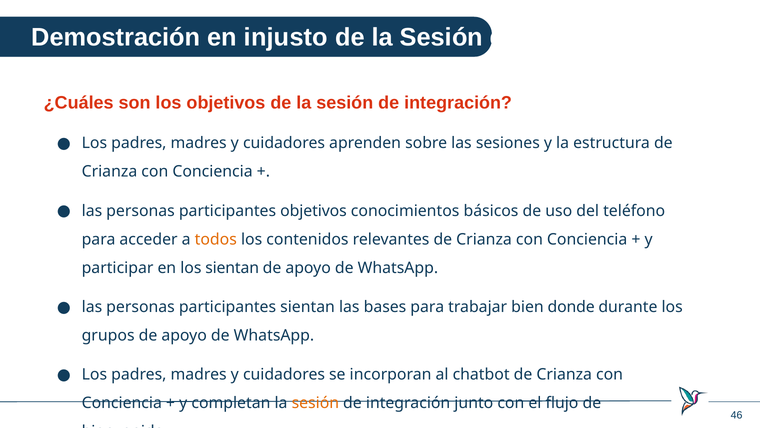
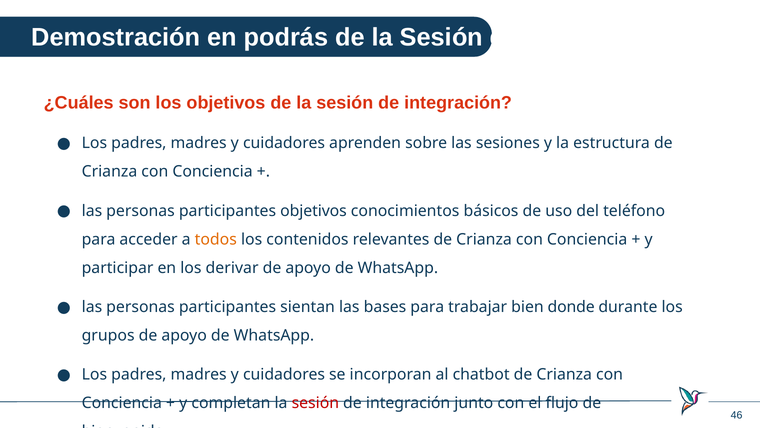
injusto: injusto -> podrás (286, 37)
los sientan: sientan -> derivar (232, 268)
sesión colour: orange -> red (315, 403)
